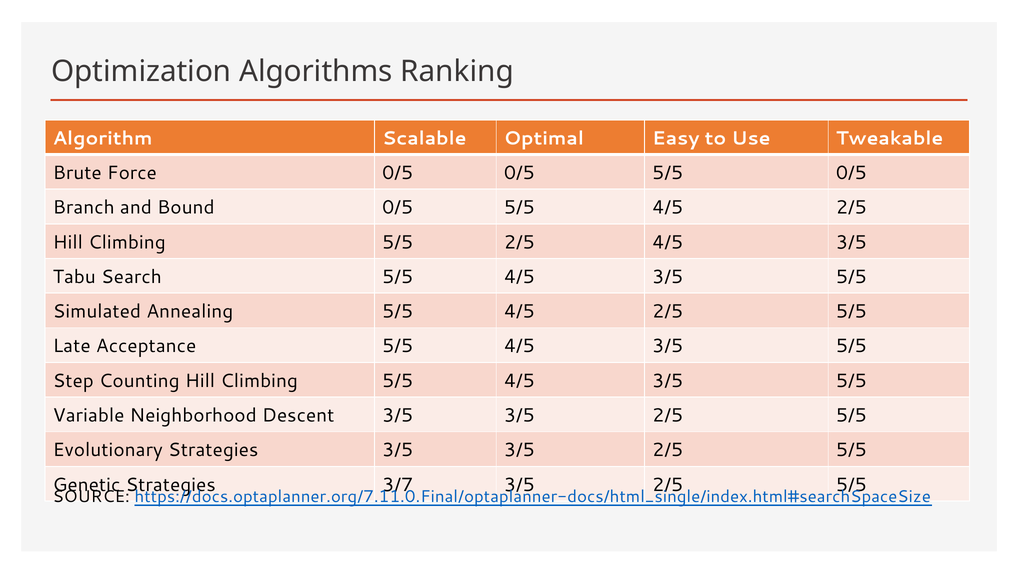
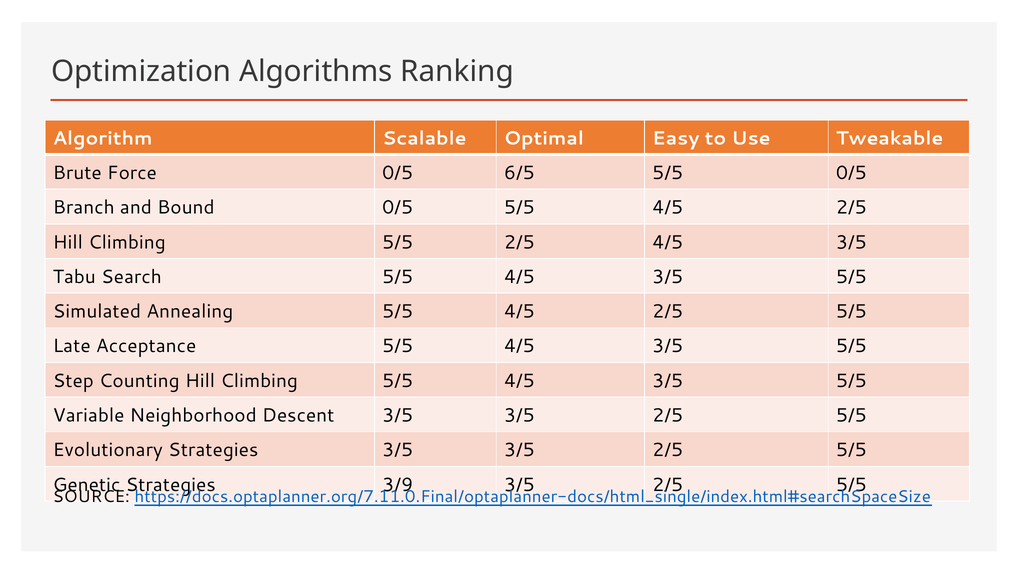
0/5 0/5: 0/5 -> 6/5 (519, 173)
3/7: 3/7 -> 3/9 (398, 484)
